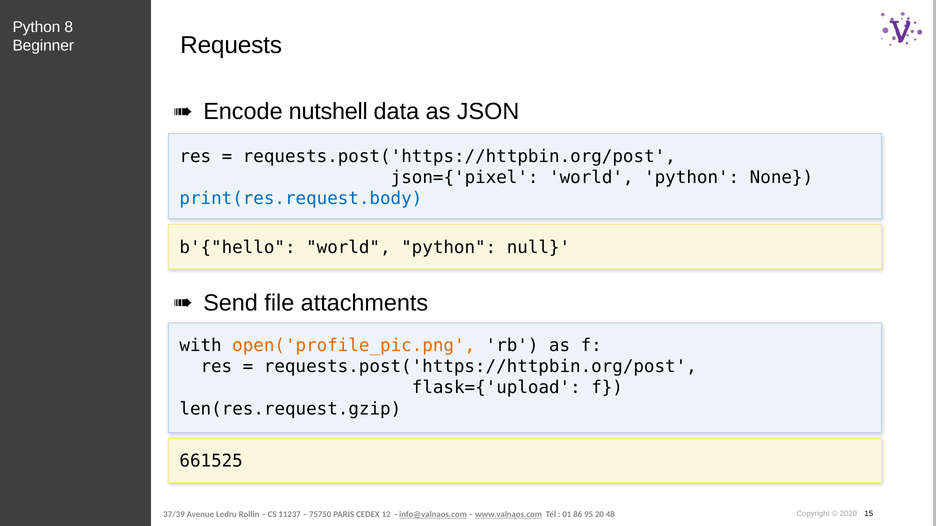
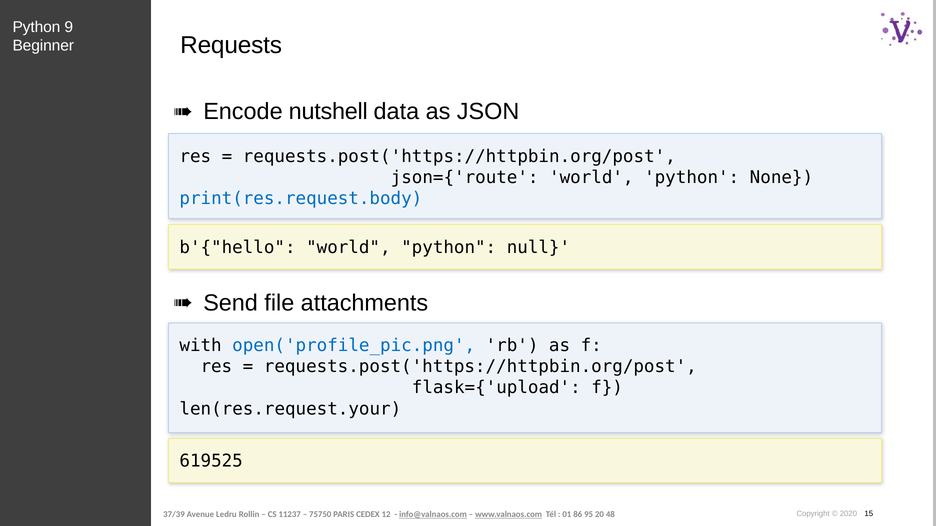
8: 8 -> 9 (69, 27)
json={'pixel: json={'pixel -> json={'route (465, 177)
open('profile_pic.png colour: orange -> blue (354, 346)
len(res.request.gzip: len(res.request.gzip -> len(res.request.your (290, 409)
661525: 661525 -> 619525 (211, 462)
